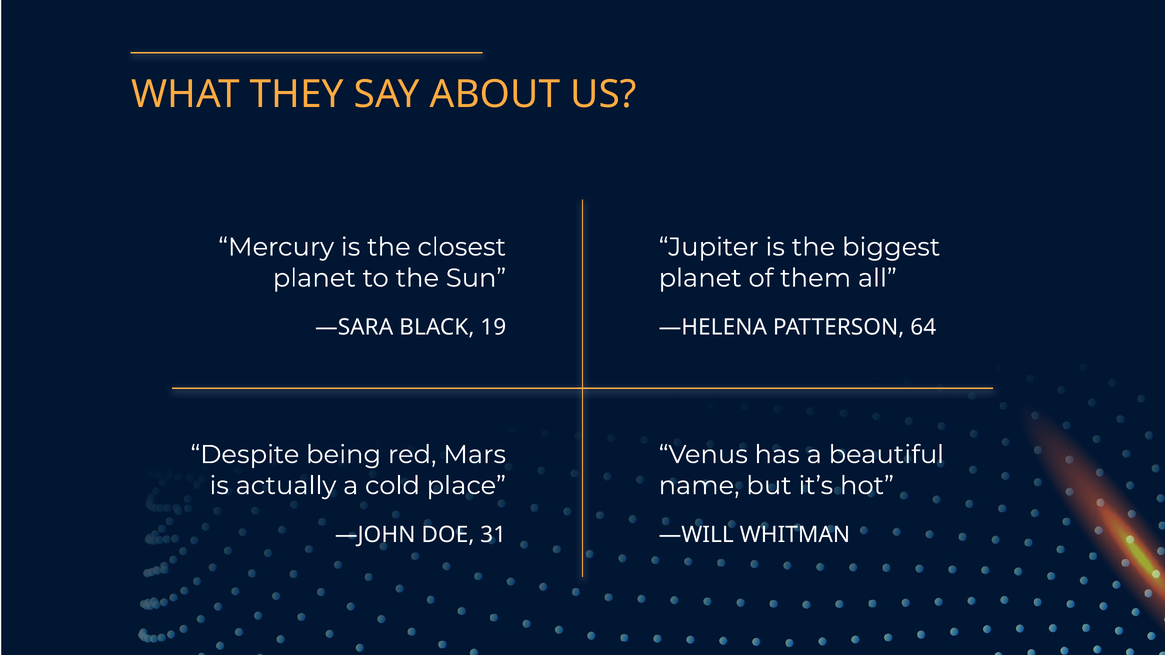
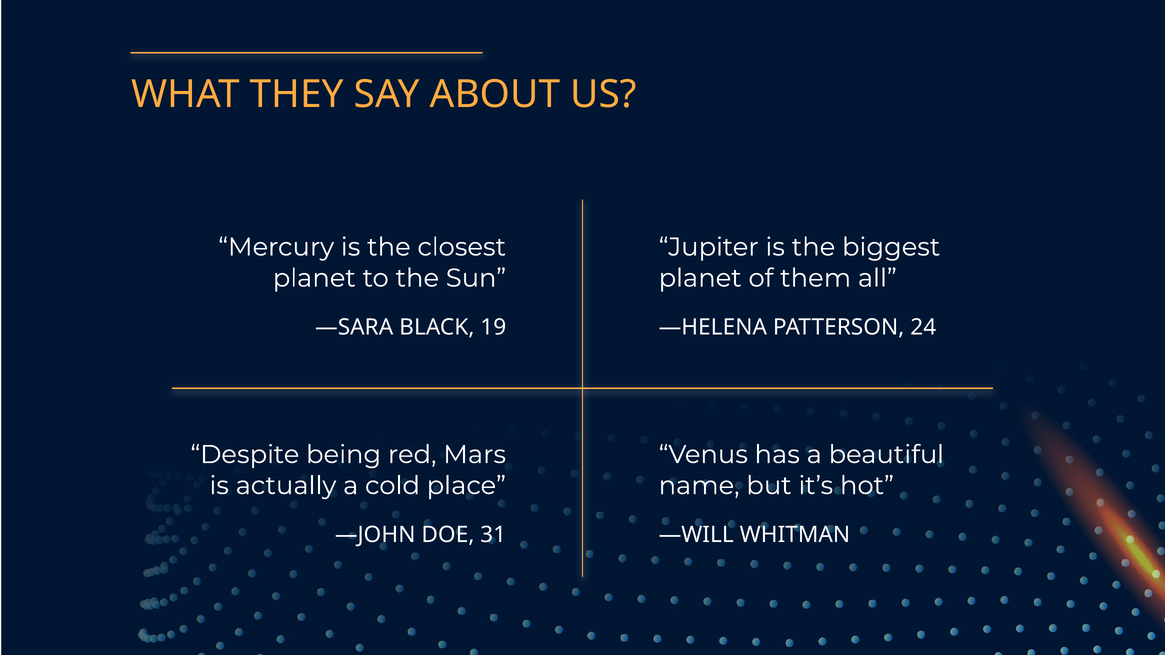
64: 64 -> 24 (923, 327)
